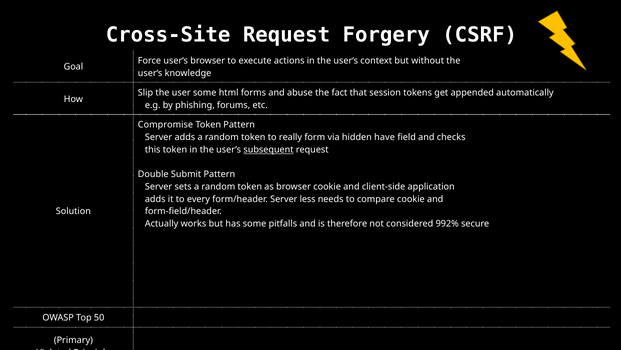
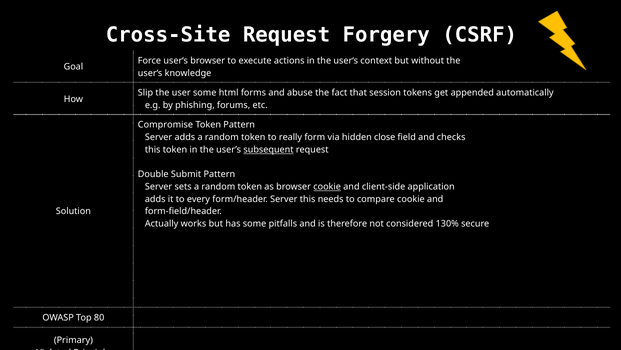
have: have -> close (385, 137)
cookie underline: none -> present (327, 186)
Server less: less -> this (308, 199)
992%: 992% -> 130% (447, 223)
50: 50 -> 80 (99, 317)
